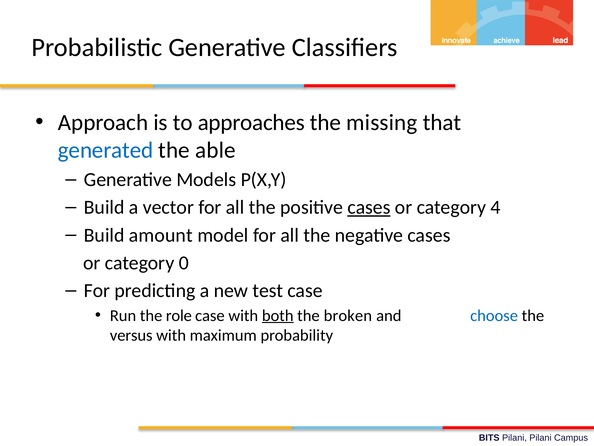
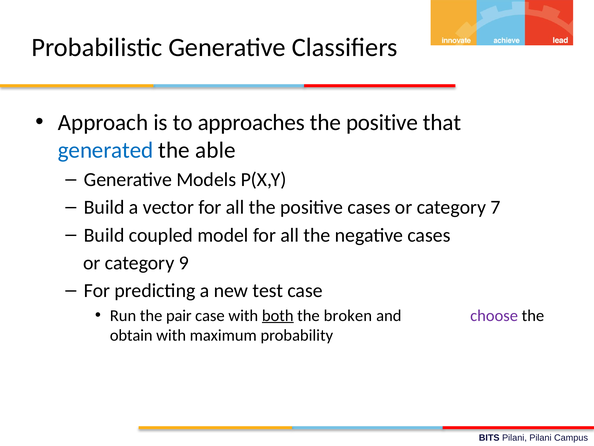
missing: missing -> positive (382, 122)
cases underline: present -> none (369, 207)
4: 4 -> 7 (496, 207)
amount: amount -> coupled (161, 235)
0: 0 -> 9 (184, 263)
role: role -> pair (179, 315)
choose colour: blue -> purple (494, 315)
versus: versus -> obtain (131, 335)
